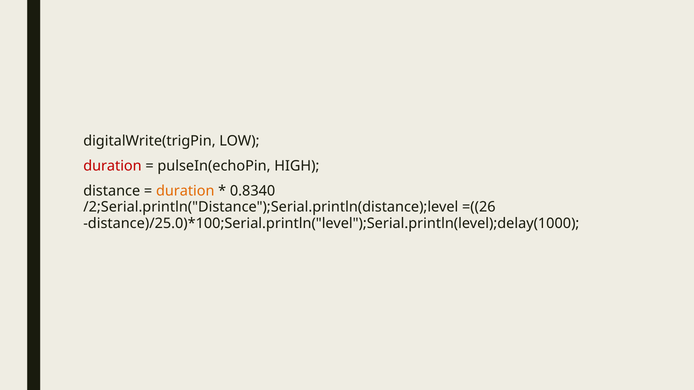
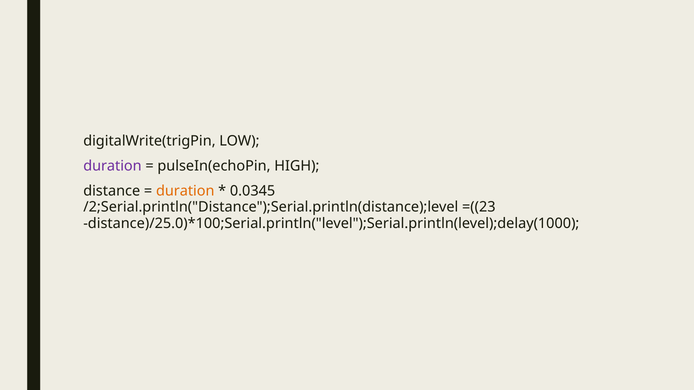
duration colour: red -> purple (112, 166)
0.8340: 0.8340 -> 0.0345 (253, 191)
=((26: =((26 -> =((23 (479, 207)
